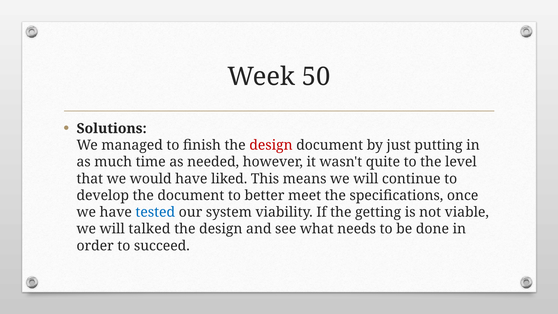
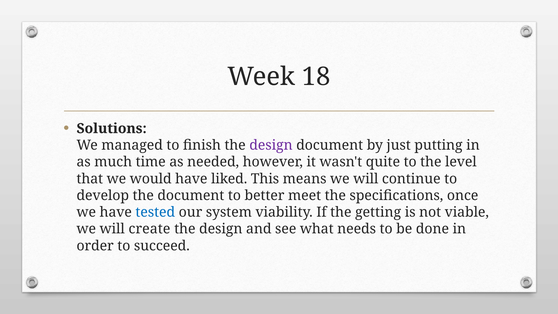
50: 50 -> 18 (316, 77)
design colour: red -> purple (271, 145)
talked: talked -> create (149, 229)
